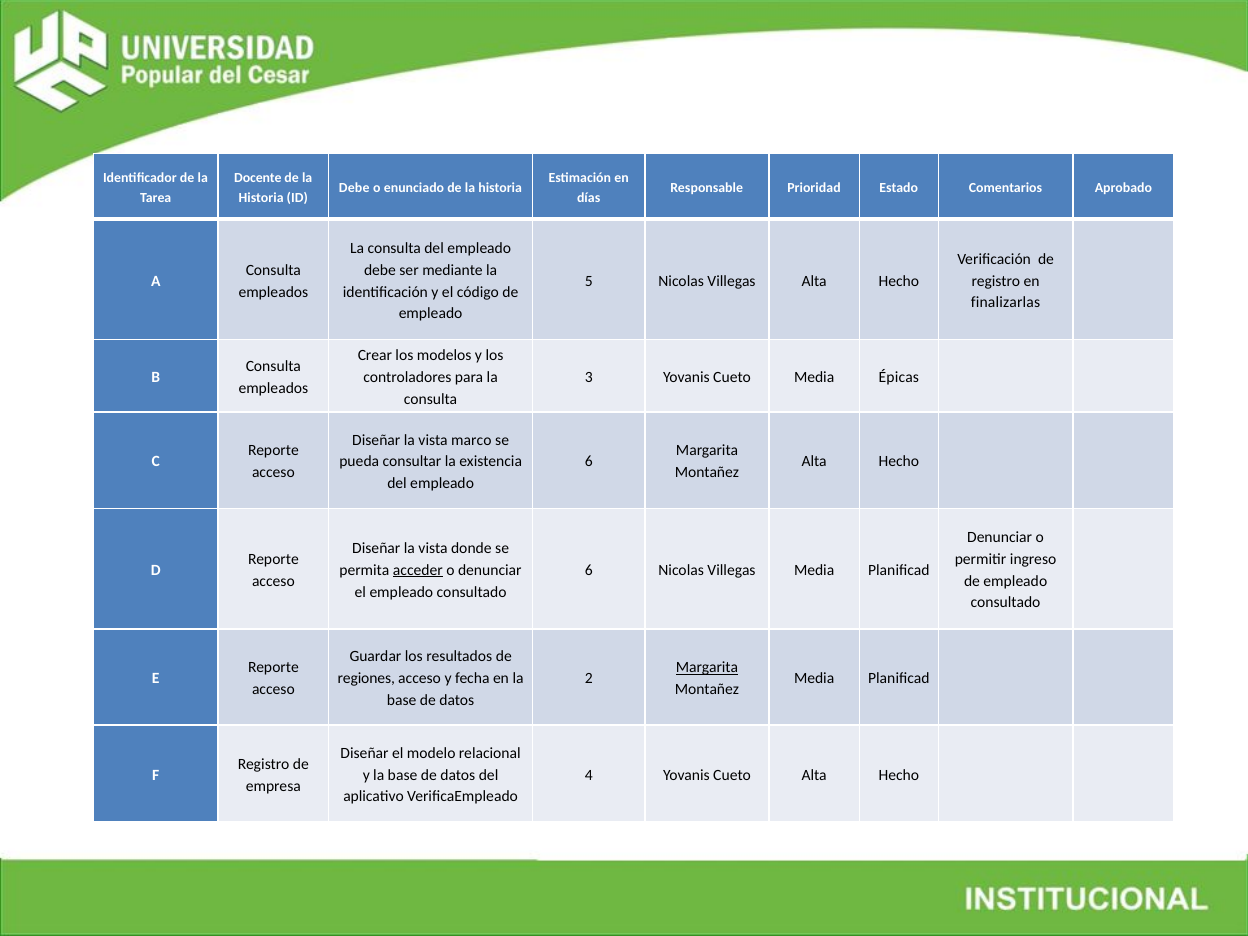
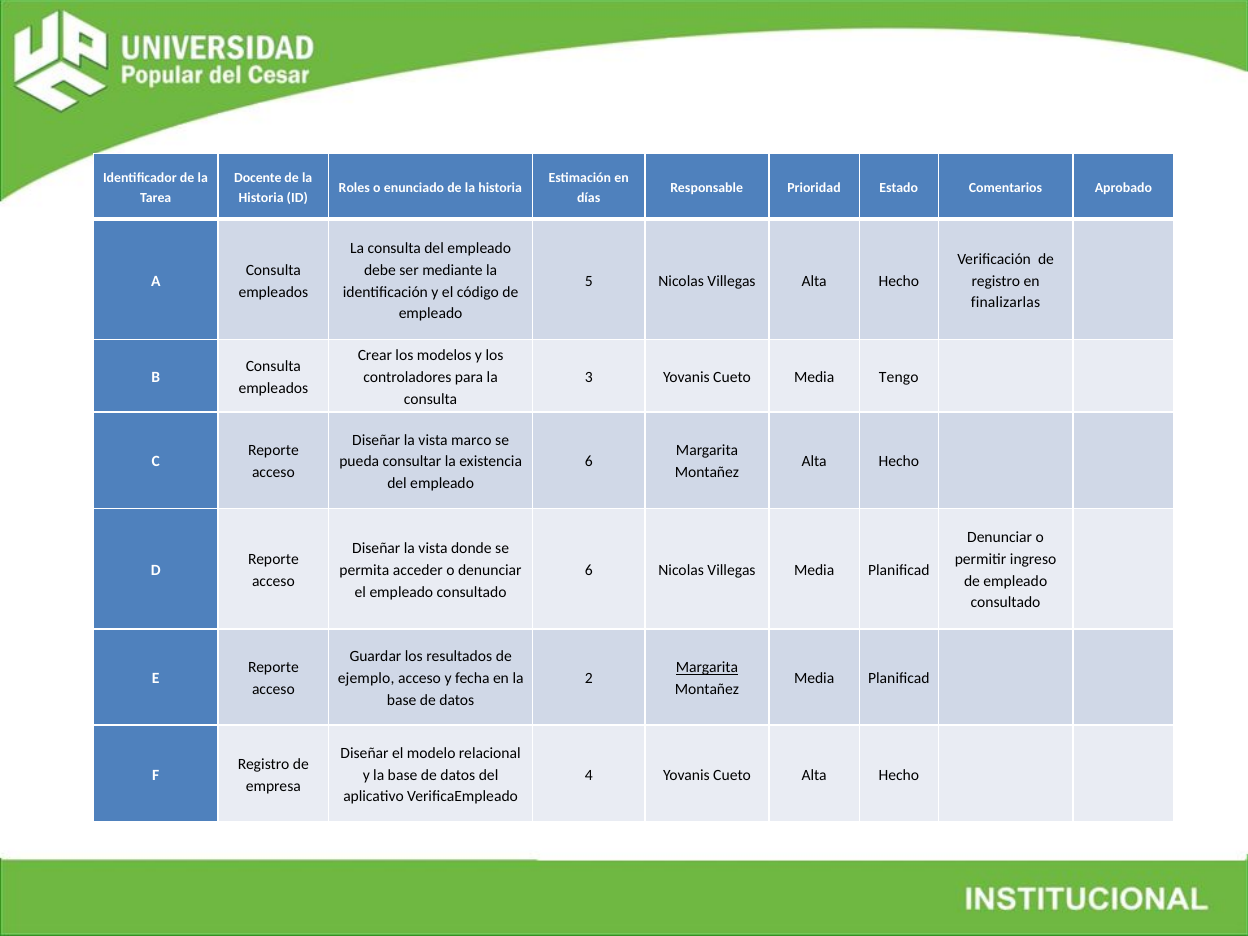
Debe: Debe -> Roles (354, 188)
Épicas: Épicas -> Tengo (899, 377)
acceder underline: present -> none (418, 570)
regiones: regiones -> ejemplo (366, 679)
